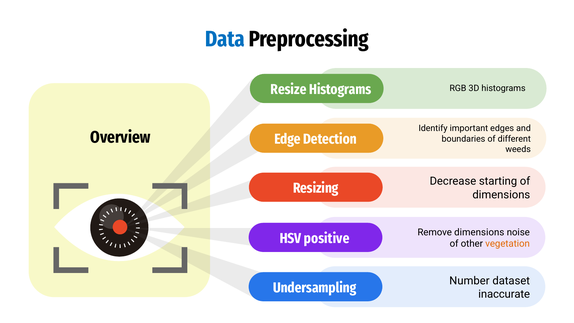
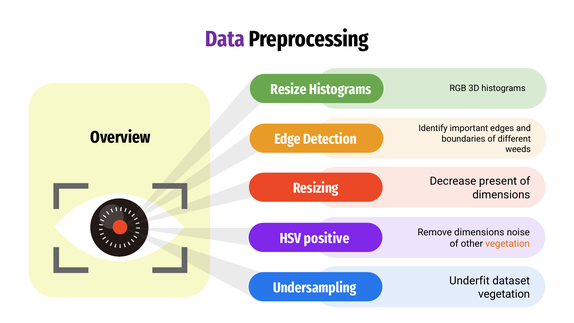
Data colour: blue -> purple (225, 39)
starting: starting -> present (498, 181)
Number: Number -> Underfit (469, 281)
inaccurate: inaccurate -> vegetation (504, 294)
